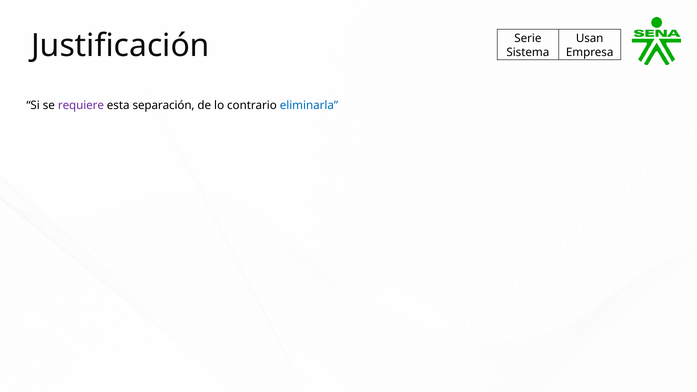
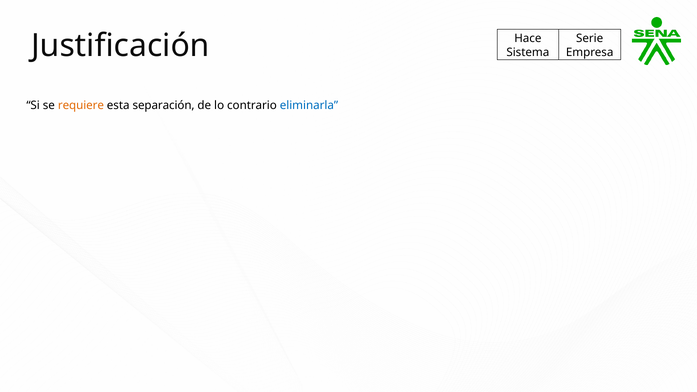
Usan: Usan -> Serie (590, 38)
Serie: Serie -> Hace (528, 38)
requiere colour: purple -> orange (81, 106)
